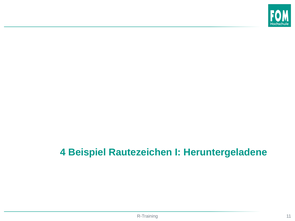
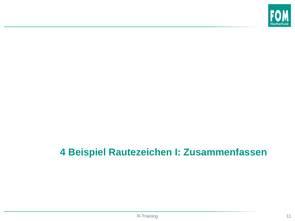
Heruntergeladene: Heruntergeladene -> Zusammenfassen (225, 152)
